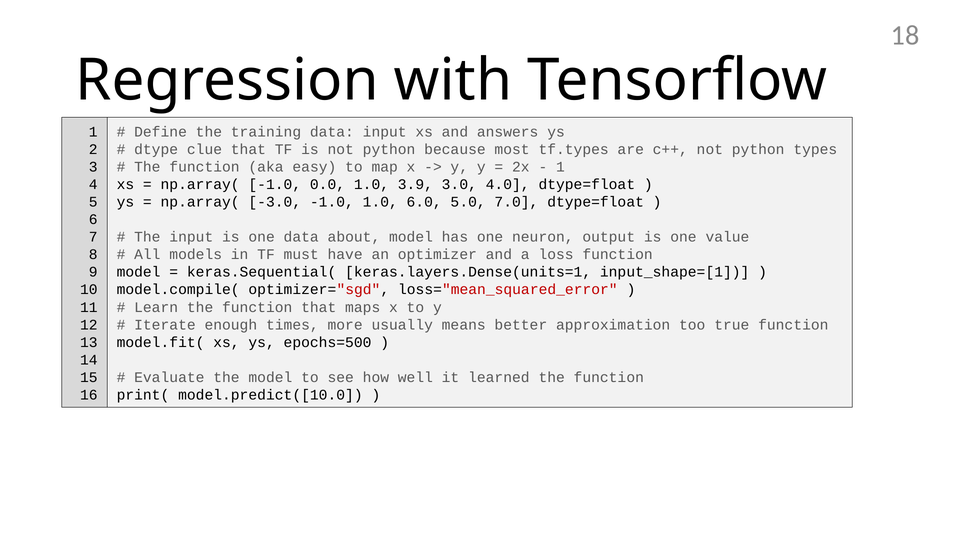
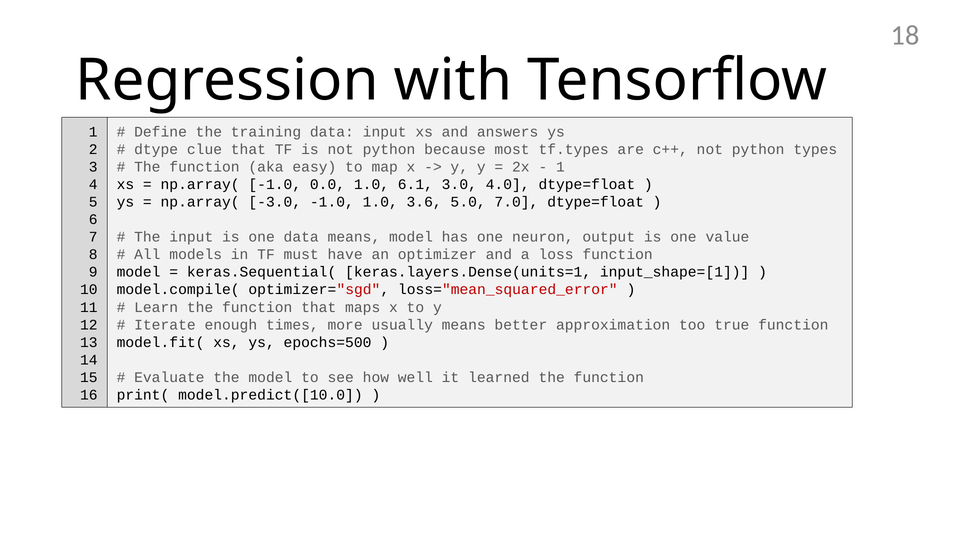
3.9: 3.9 -> 6.1 (415, 184)
6.0: 6.0 -> 3.6 (424, 202)
data about: about -> means (354, 237)
